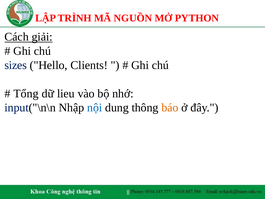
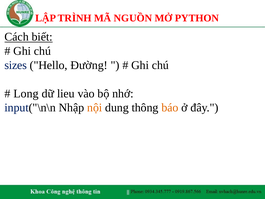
giải: giải -> biết (42, 37)
Clients: Clients -> Đường (89, 65)
Tổng: Tổng -> Long (26, 93)
nội colour: blue -> orange (95, 108)
